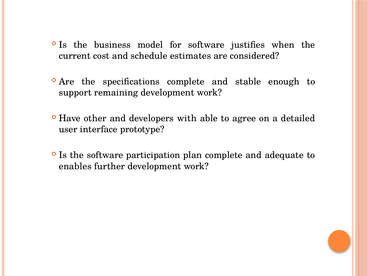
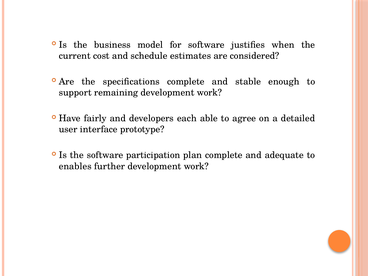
other: other -> fairly (95, 118)
with: with -> each (187, 118)
